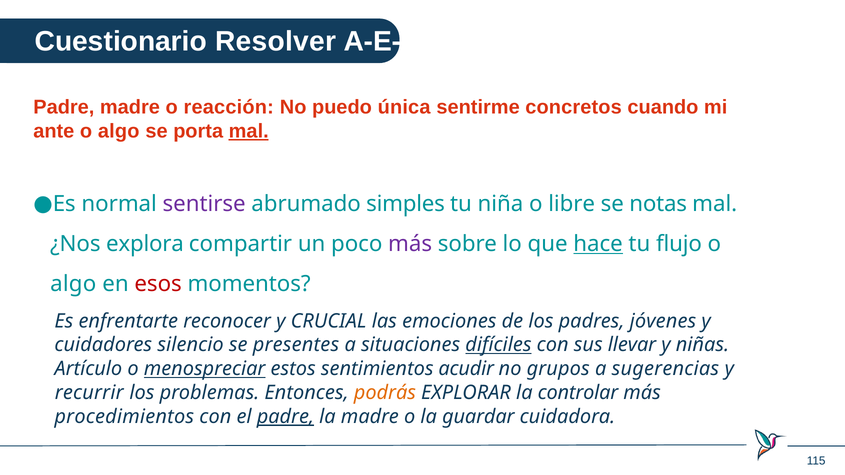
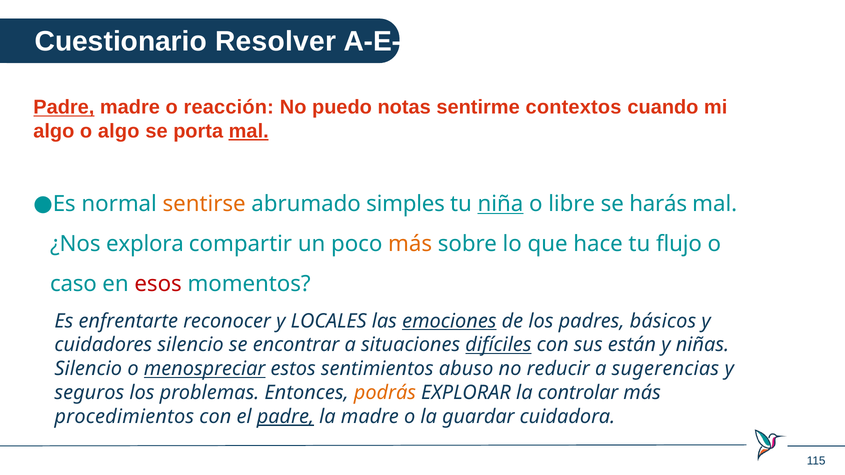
Padre underline: none -> present (64, 107)
única: única -> notas (404, 107)
concretos: concretos -> contextos (573, 107)
ante: ante -> algo (54, 131)
sentirse colour: purple -> orange (204, 204)
niña underline: none -> present (500, 204)
notas: notas -> harás (658, 204)
más colour: purple -> orange (410, 244)
hace underline: present -> none (598, 244)
algo: algo -> caso (73, 284)
CRUCIAL: CRUCIAL -> LOCALES (329, 321)
emociones underline: none -> present (449, 321)
jóvenes: jóvenes -> básicos (663, 321)
presentes: presentes -> encontrar (296, 345)
llevar: llevar -> están (632, 345)
Artículo: Artículo -> Silencio (88, 369)
acudir: acudir -> abuso (466, 369)
grupos: grupos -> reducir (558, 369)
recurrir: recurrir -> seguros (89, 393)
